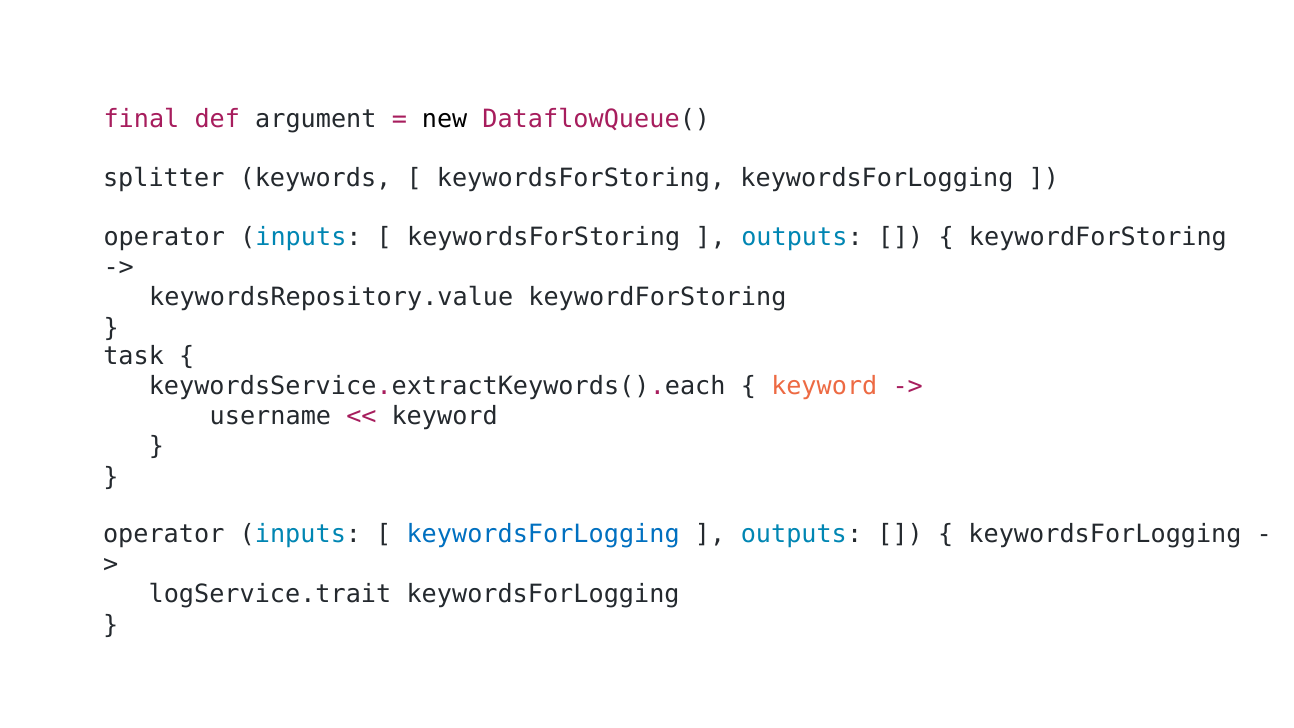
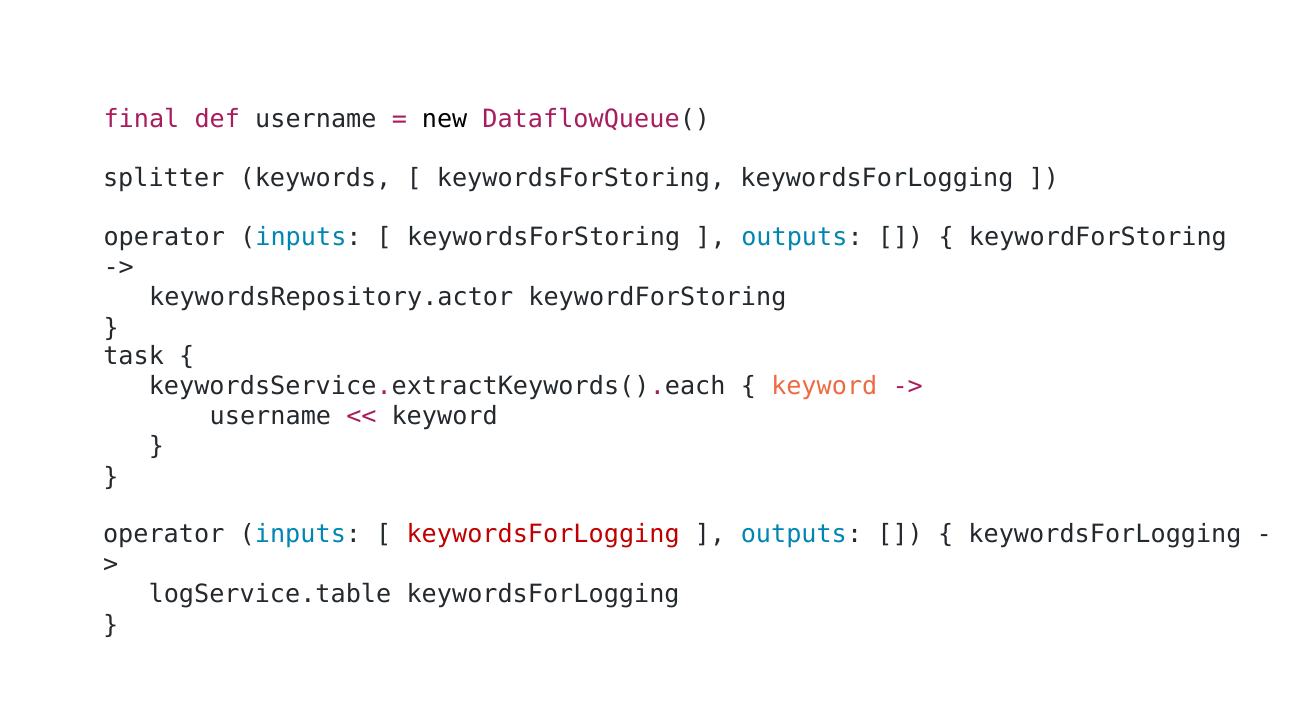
def argument: argument -> username (316, 119)
keywordsRepository.value: keywordsRepository.value -> keywordsRepository.actor (331, 297)
keywordsForLogging colour: blue -> red (543, 534)
logService.trait: logService.trait -> logService.table (270, 595)
